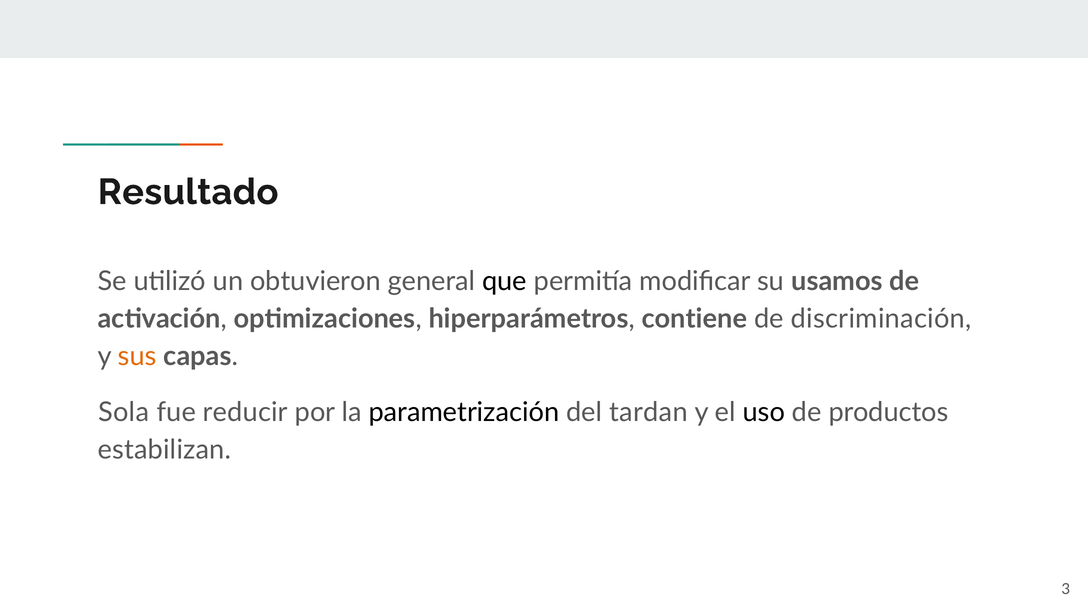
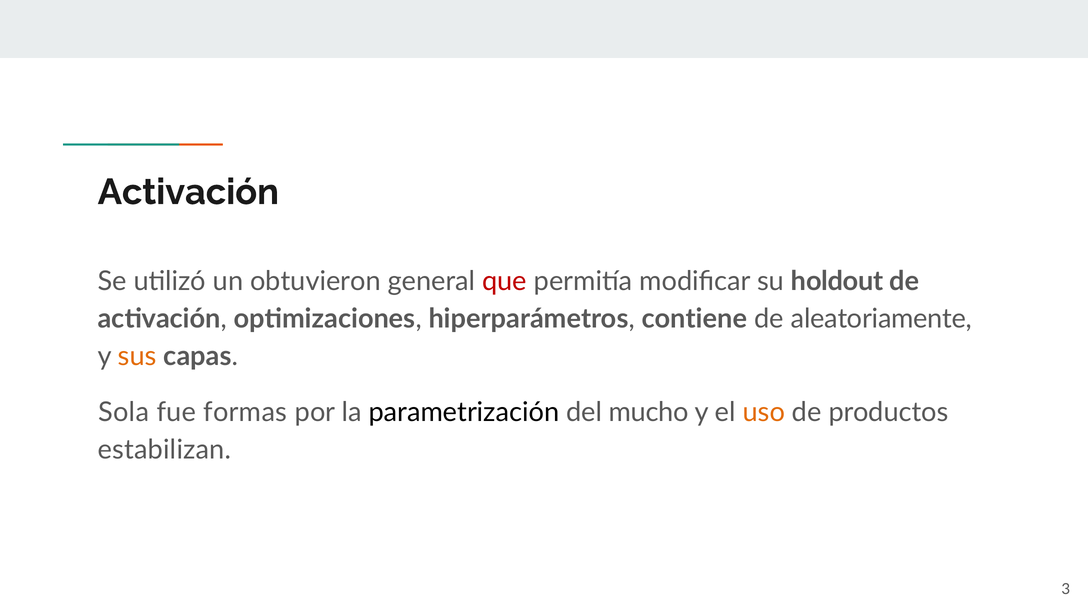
Resultado: Resultado -> Activación (188, 192)
que colour: black -> red (504, 281)
usamos: usamos -> holdout (837, 281)
discriminación: discriminación -> aleatoriamente (881, 319)
reducir: reducir -> formas (245, 412)
tardan: tardan -> mucho (649, 412)
uso colour: black -> orange (764, 412)
